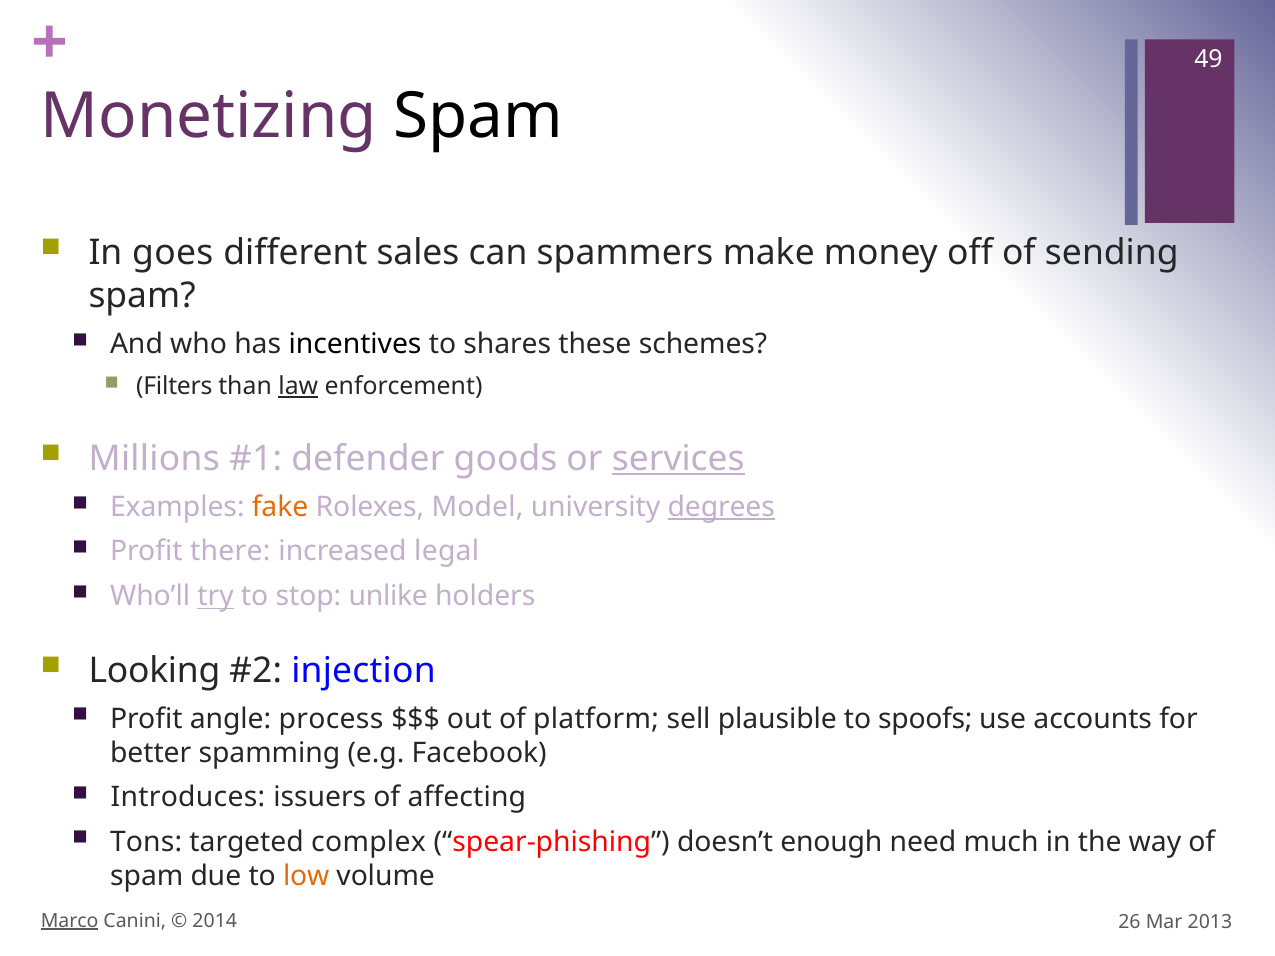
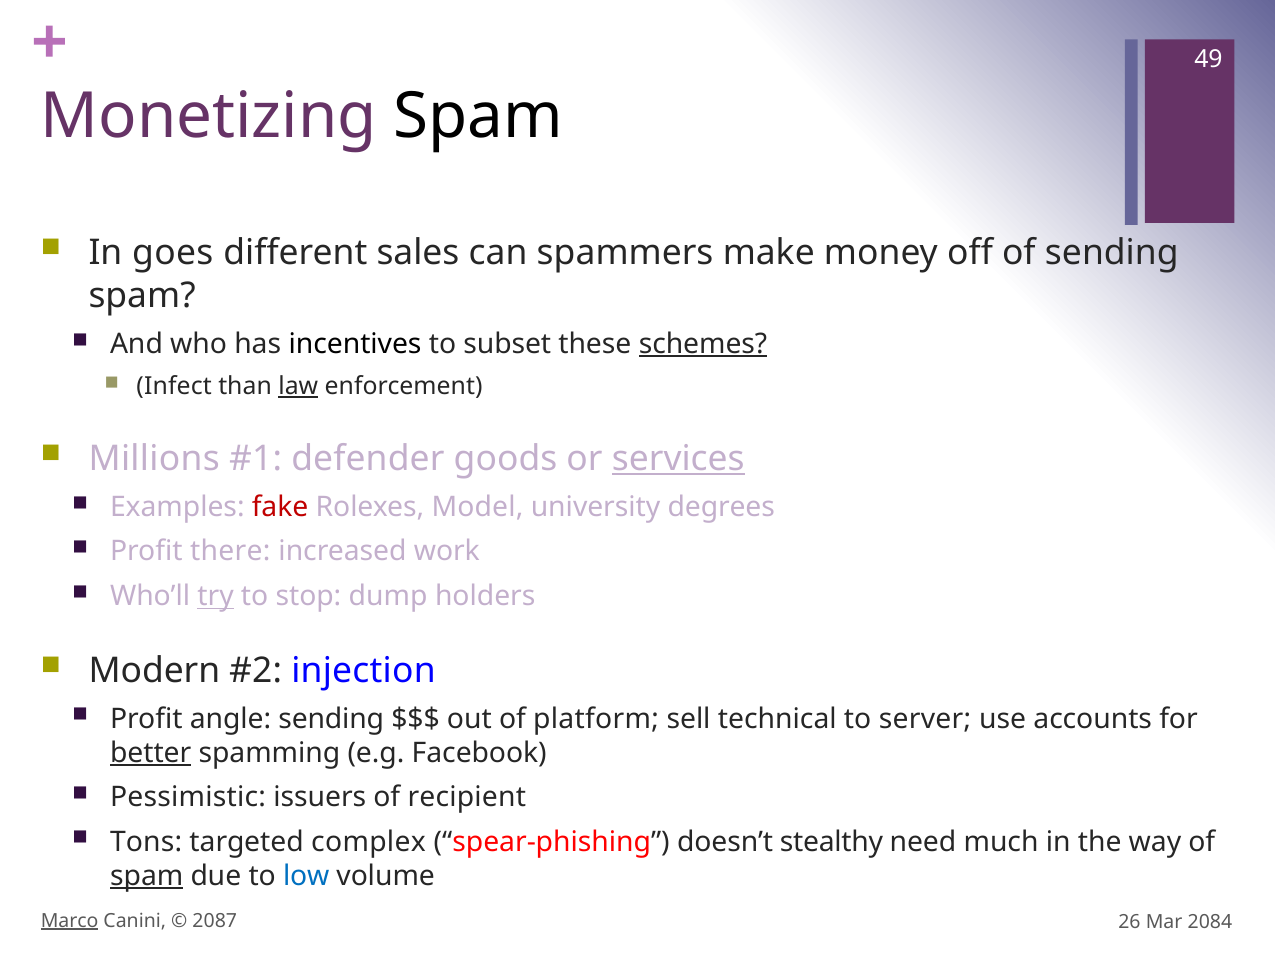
shares: shares -> subset (507, 344)
schemes underline: none -> present (703, 344)
Filters: Filters -> Infect (174, 386)
fake colour: orange -> red (280, 507)
degrees underline: present -> none (721, 507)
legal: legal -> work (447, 552)
unlike: unlike -> dump (388, 596)
Looking: Looking -> Modern (154, 671)
angle process: process -> sending (331, 719)
plausible: plausible -> technical (777, 719)
spoofs: spoofs -> server (925, 719)
better underline: none -> present (151, 753)
Introduces: Introduces -> Pessimistic (188, 798)
affecting: affecting -> recipient (467, 798)
enough: enough -> stealthy (831, 842)
spam underline: none -> present (147, 876)
low colour: orange -> blue (306, 876)
2014: 2014 -> 2087 (215, 921)
2013: 2013 -> 2084 (1210, 922)
